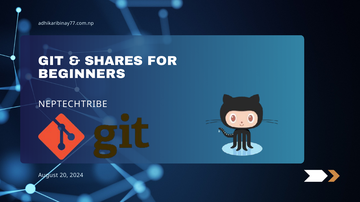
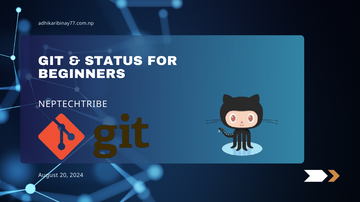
SHARES: SHARES -> STATUS (114, 61)
